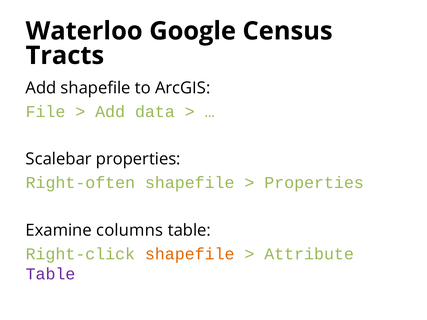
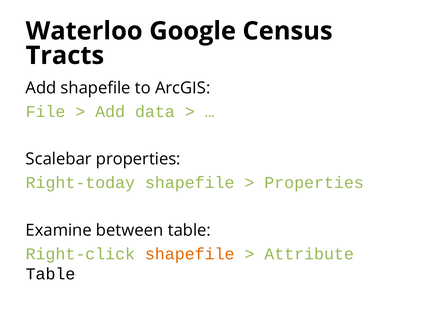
Right-often: Right-often -> Right-today (80, 183)
columns: columns -> between (130, 230)
Table colour: purple -> black (50, 274)
